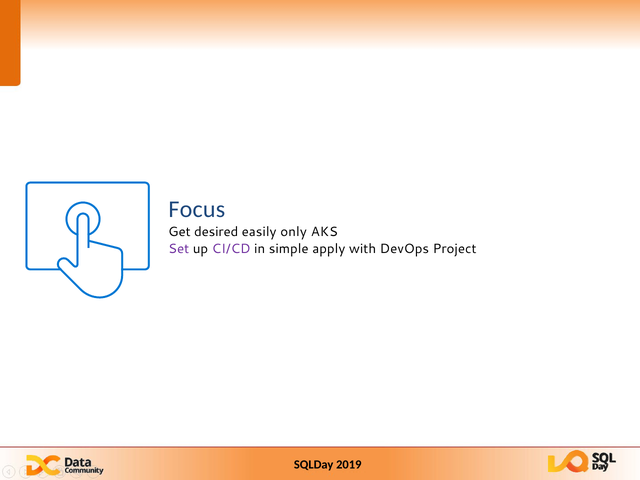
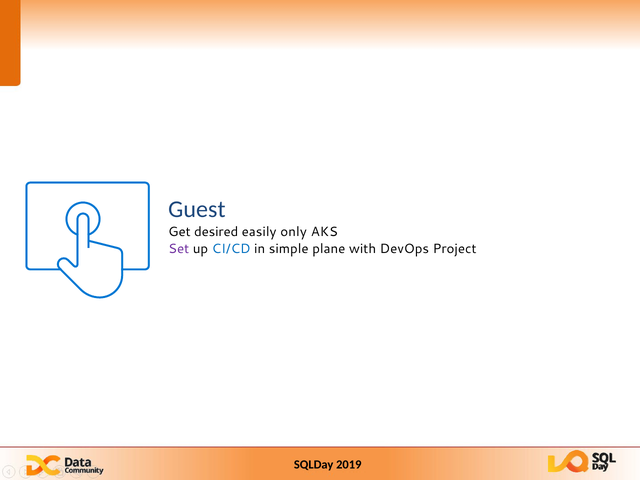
Focus: Focus -> Guest (197, 209)
CI/CD colour: purple -> blue (231, 249)
apply: apply -> plane (329, 249)
